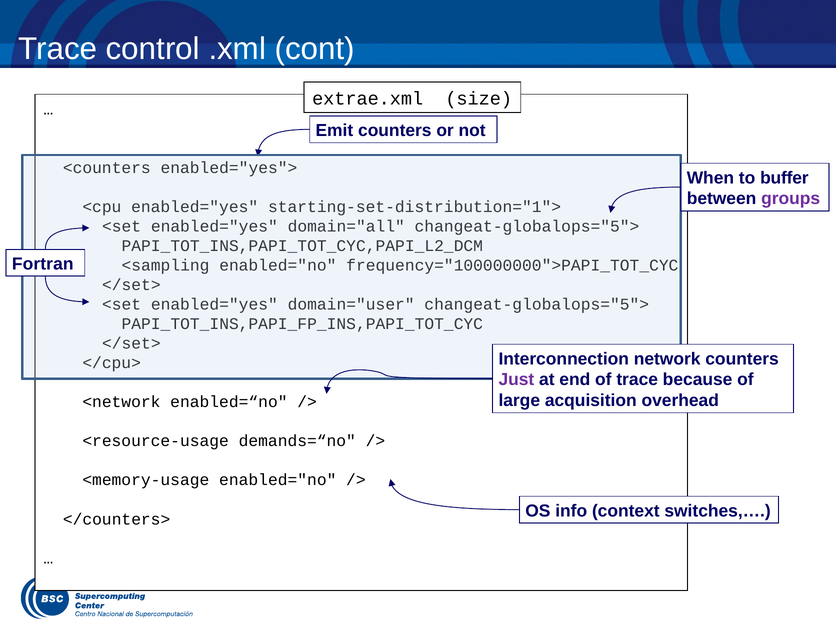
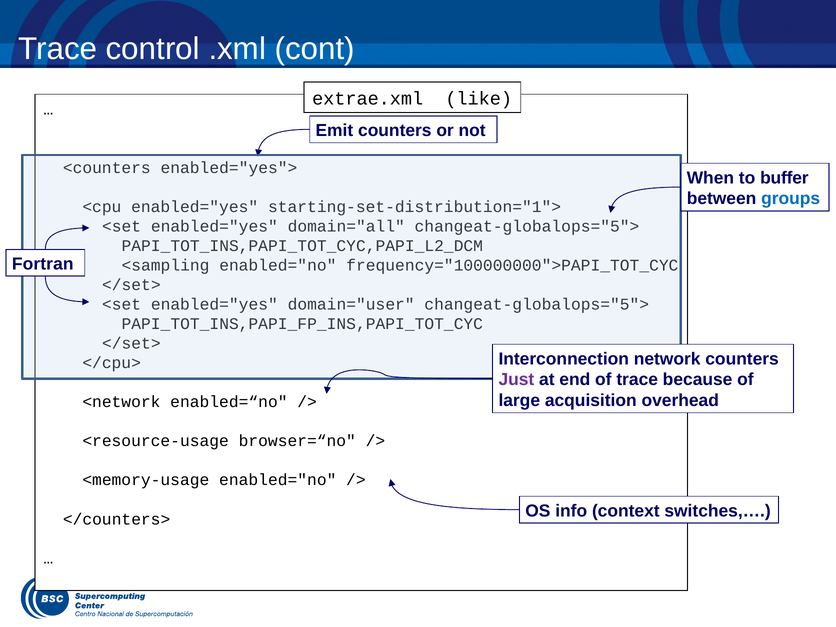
size: size -> like (479, 99)
groups colour: purple -> blue (791, 199)
demands=“no: demands=“no -> browser=“no (297, 441)
